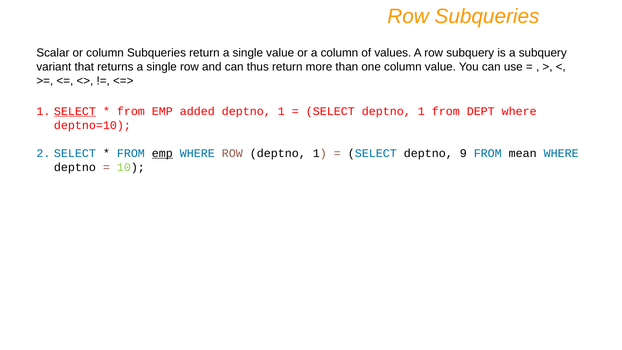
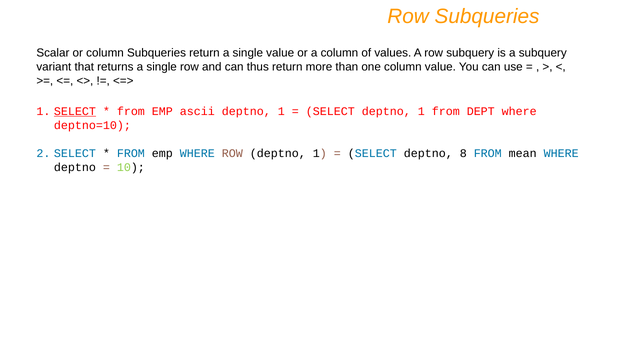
added: added -> ascii (197, 111)
emp underline: present -> none (162, 153)
9: 9 -> 8 (463, 153)
